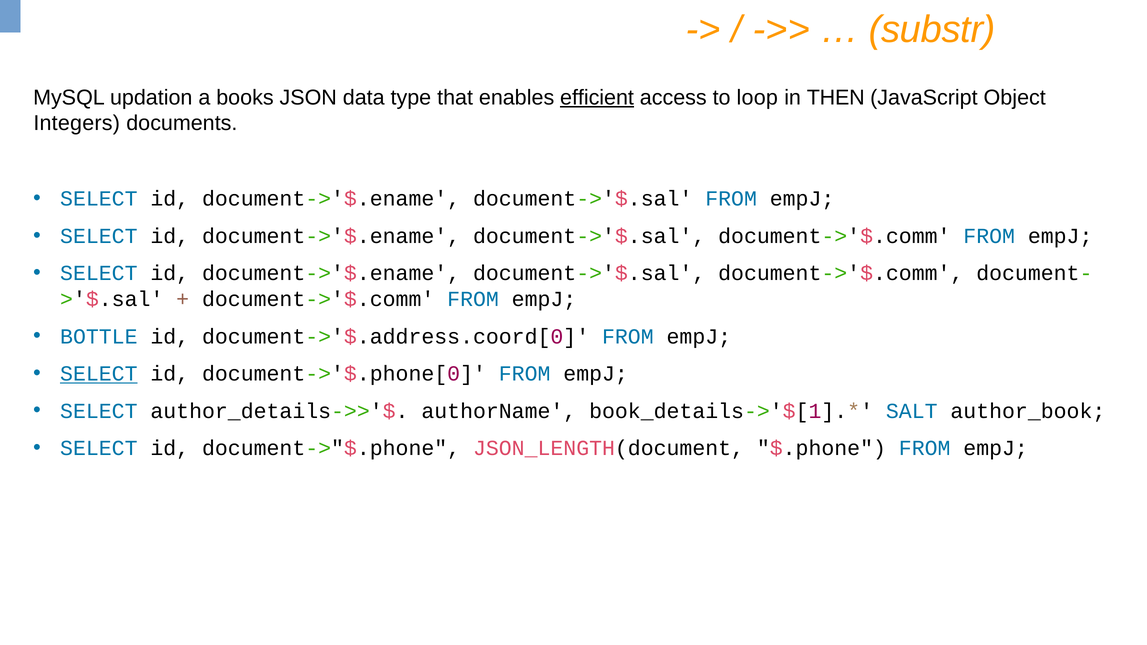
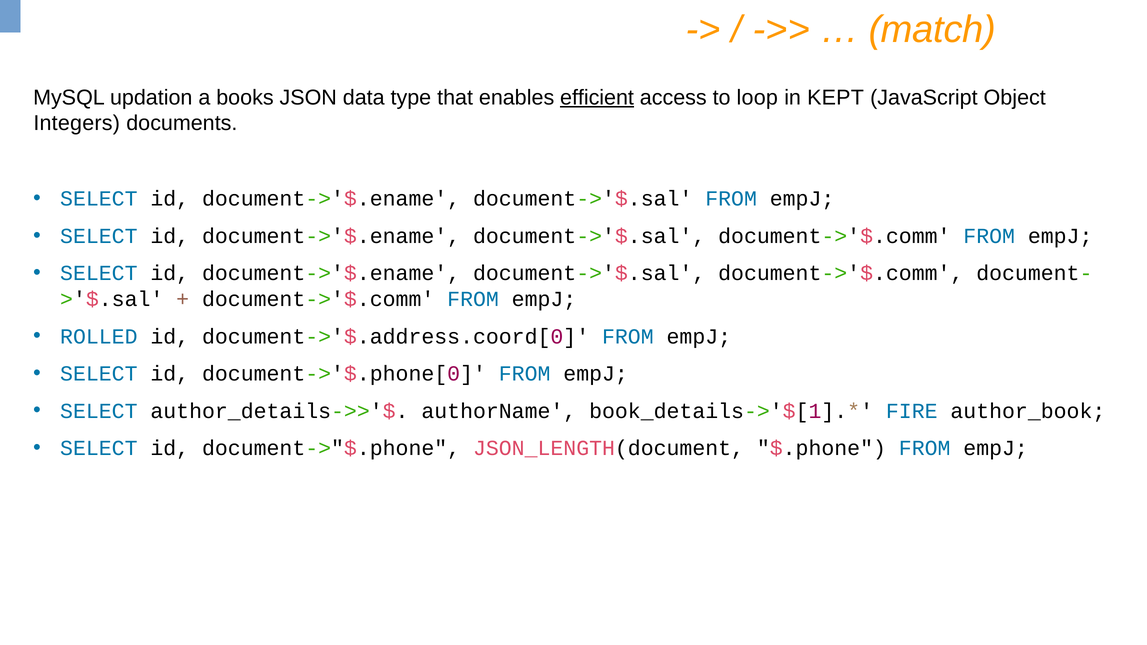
substr: substr -> match (932, 30)
THEN: THEN -> KEPT (836, 97)
BOTTLE: BOTTLE -> ROLLED (99, 337)
SELECT underline: present -> none (99, 374)
SALT: SALT -> FIRE (912, 411)
